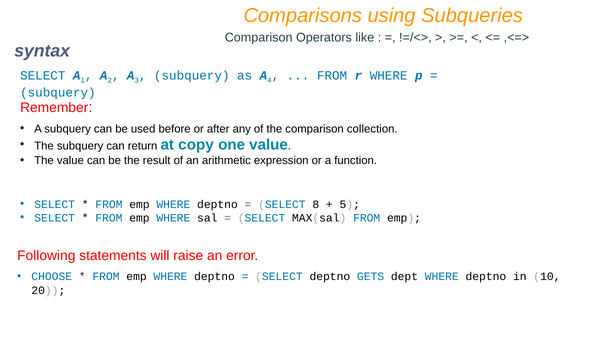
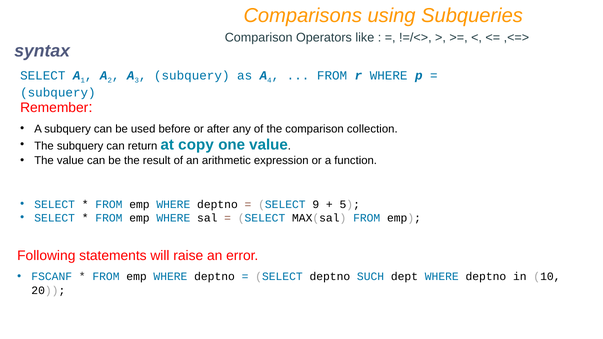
8: 8 -> 9 (316, 204)
CHOOSE: CHOOSE -> FSCANF (52, 277)
GETS: GETS -> SUCH (371, 277)
